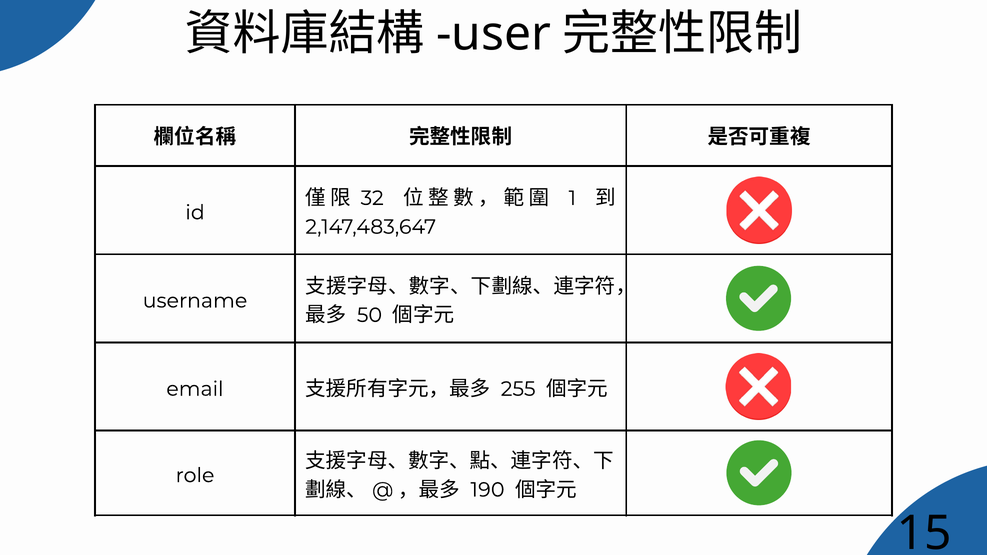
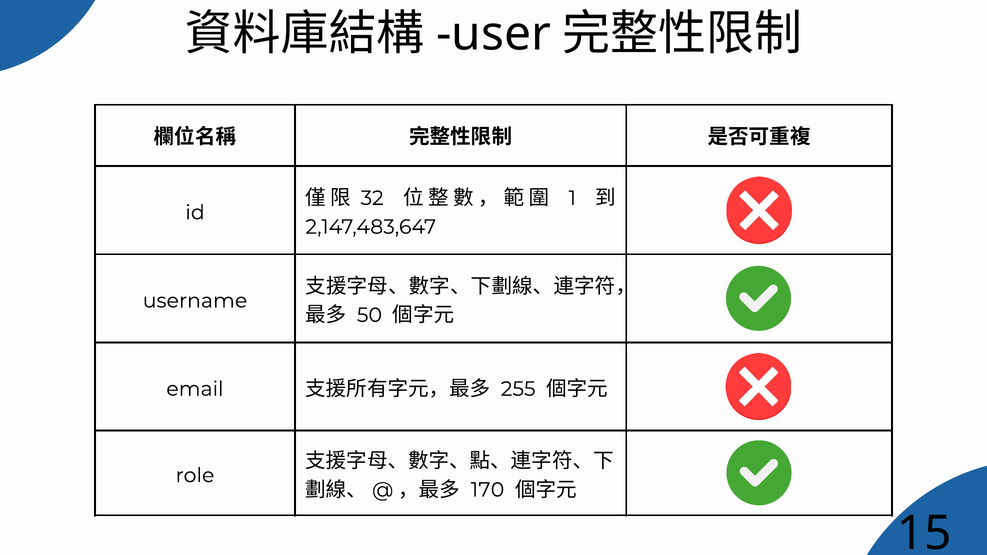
190: 190 -> 170 (488, 490)
